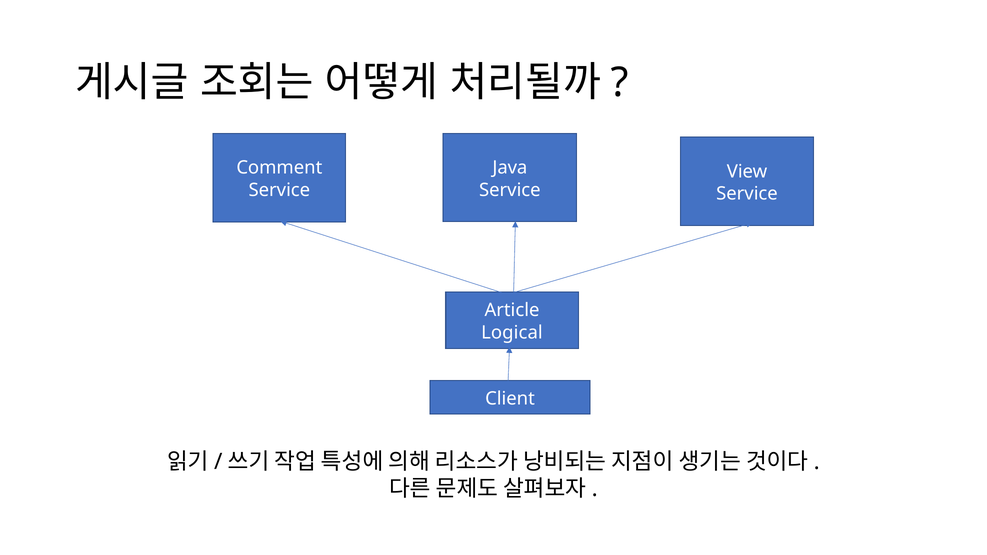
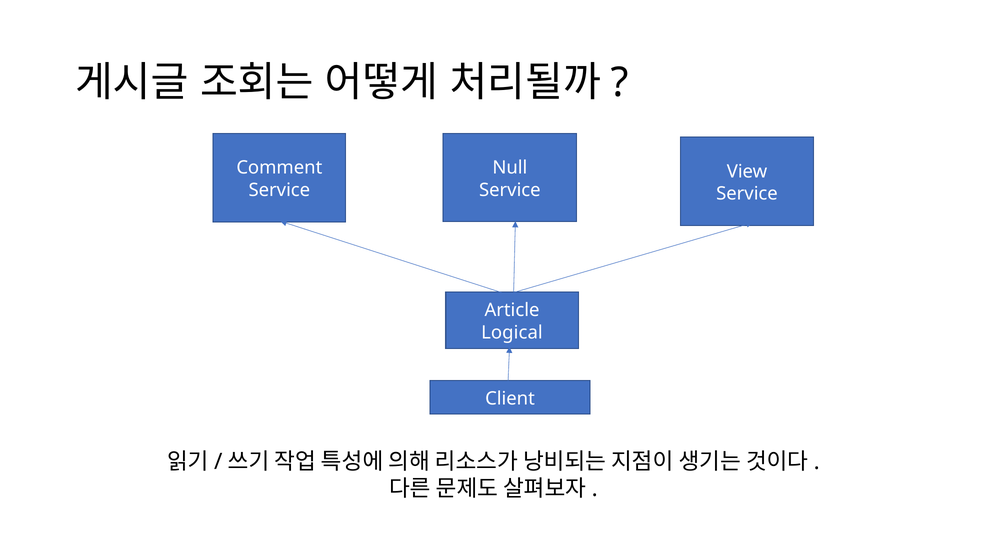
Java: Java -> Null (510, 168)
